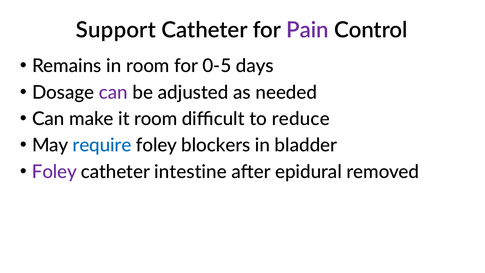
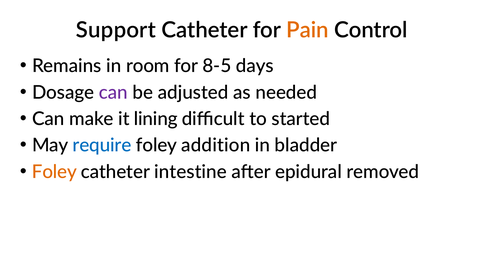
Pain colour: purple -> orange (307, 30)
0-5: 0-5 -> 8-5 (217, 66)
it room: room -> lining (156, 119)
reduce: reduce -> started (301, 119)
blockers: blockers -> addition (216, 145)
Foley colour: purple -> orange (54, 172)
